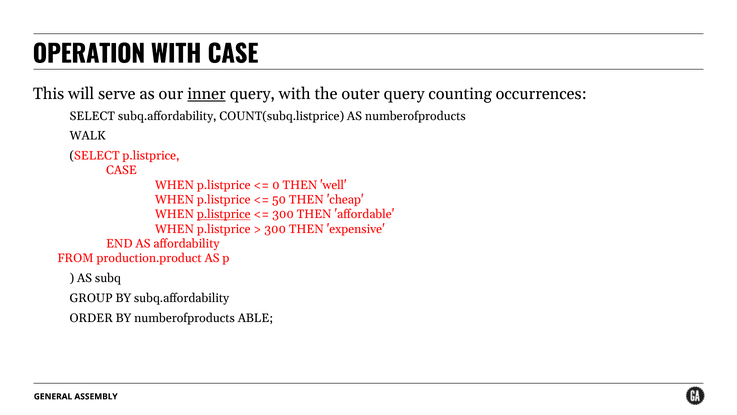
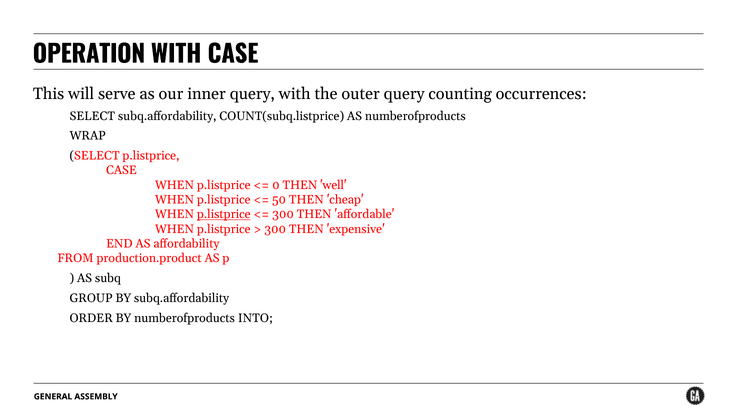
inner underline: present -> none (207, 94)
WALK: WALK -> WRAP (88, 136)
ABLE: ABLE -> INTO (255, 318)
